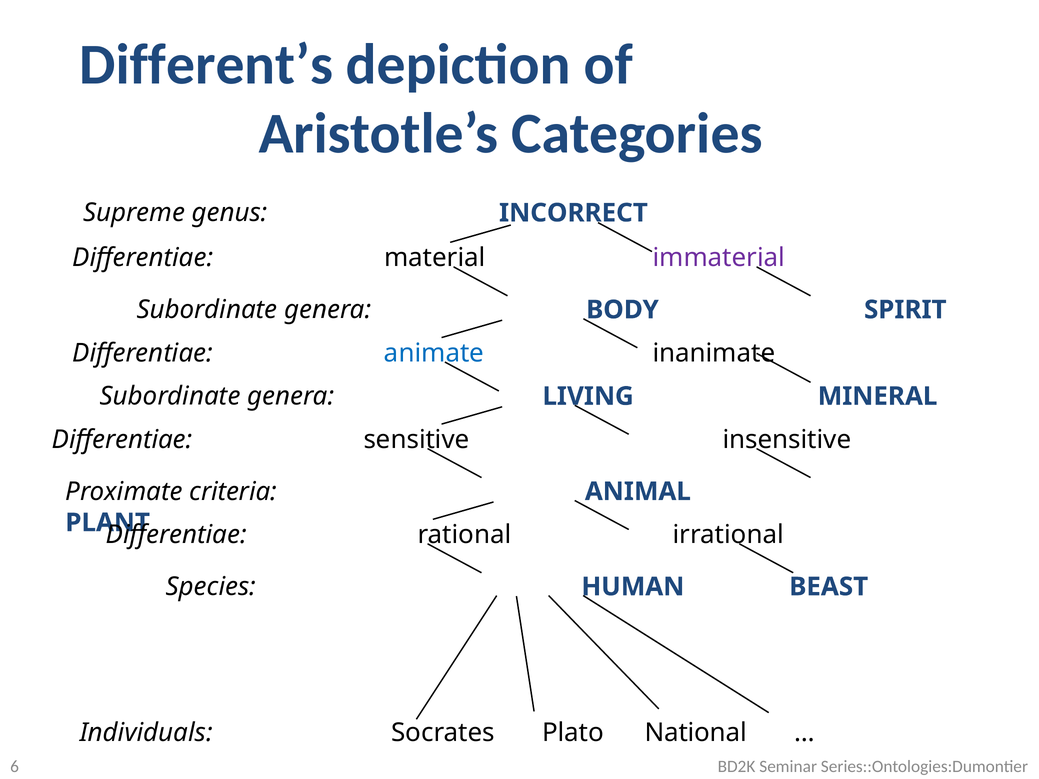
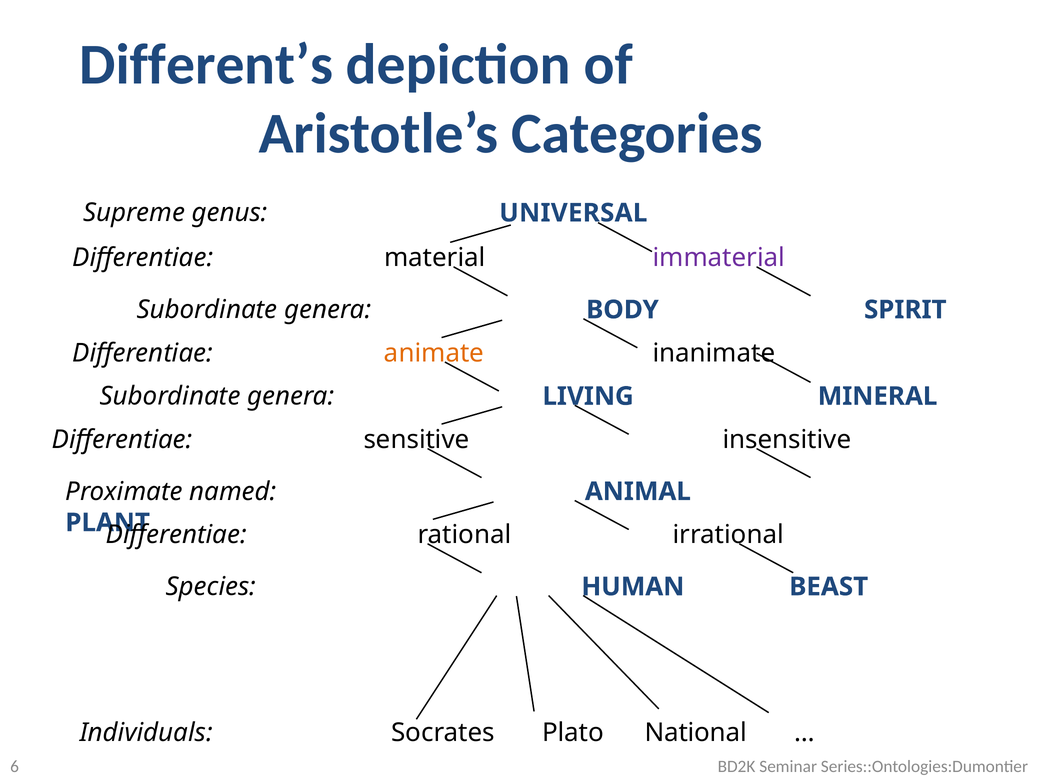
INCORRECT: INCORRECT -> UNIVERSAL (573, 213)
animate colour: blue -> orange (434, 353)
criteria: criteria -> named (233, 492)
